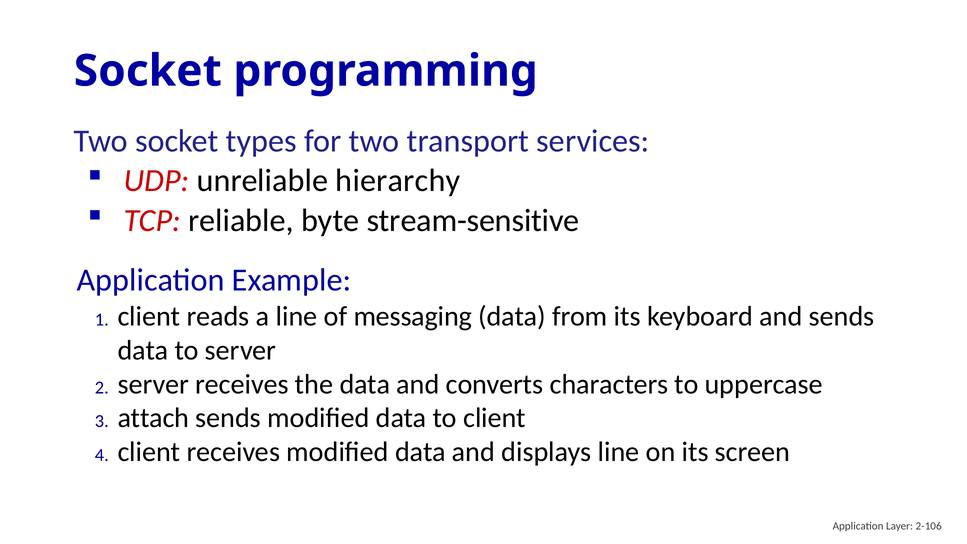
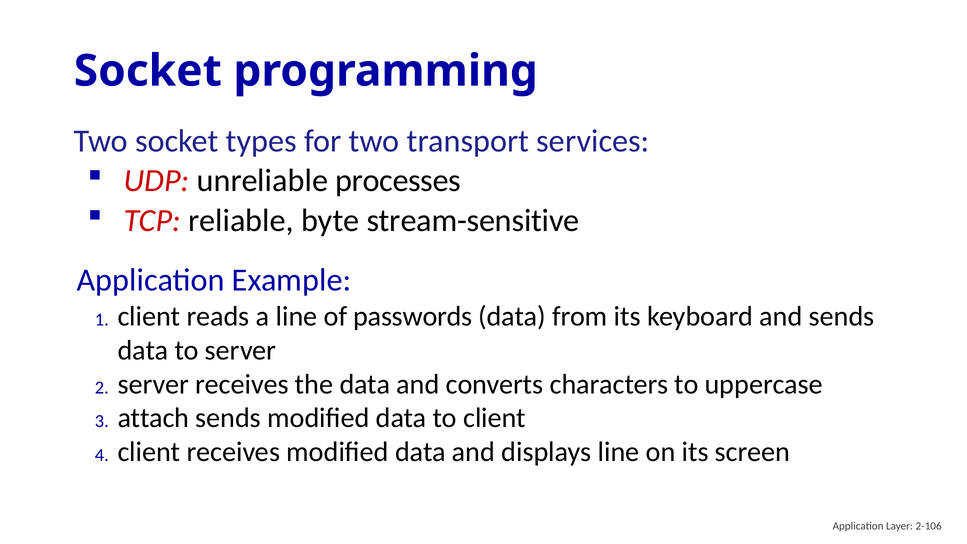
hierarchy: hierarchy -> processes (398, 181)
messaging: messaging -> passwords (413, 316)
